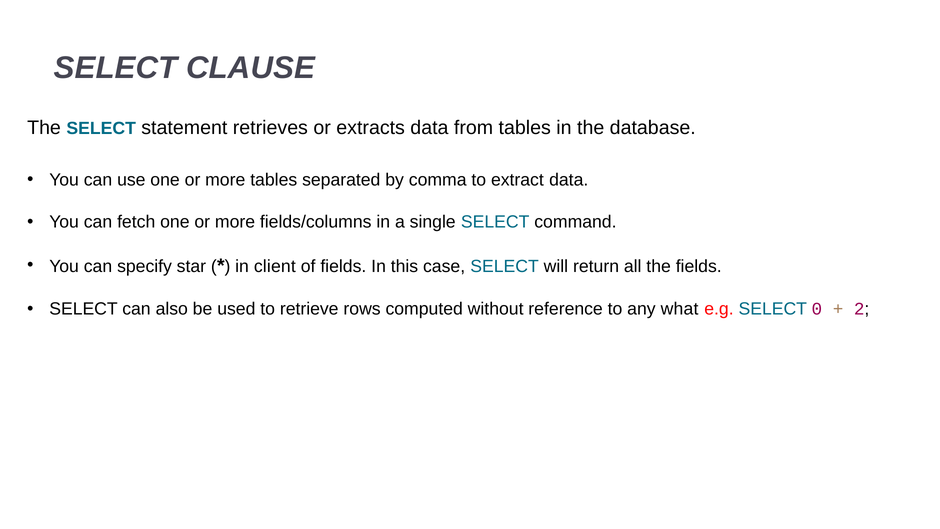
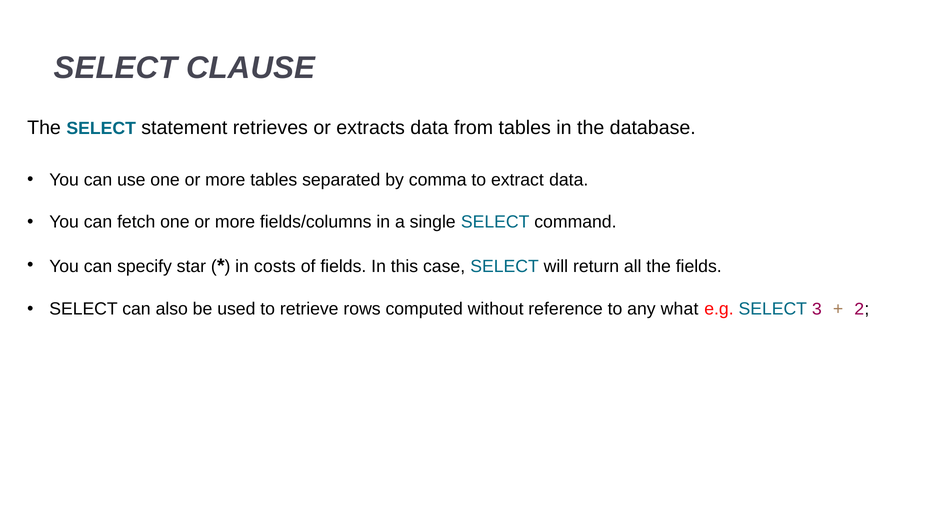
client: client -> costs (275, 266)
0: 0 -> 3 (817, 309)
